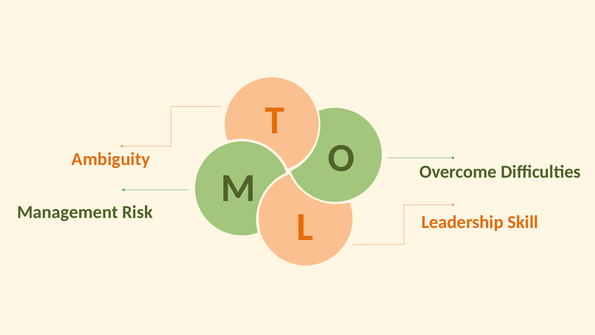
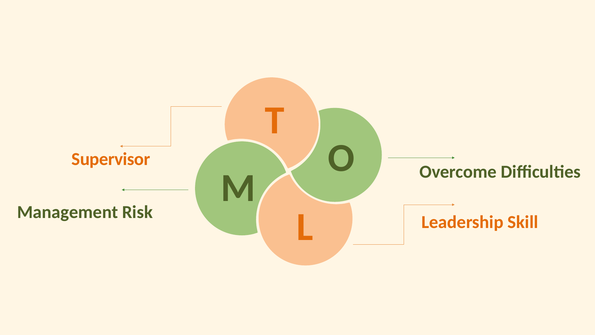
Ambiguity: Ambiguity -> Supervisor (111, 159)
